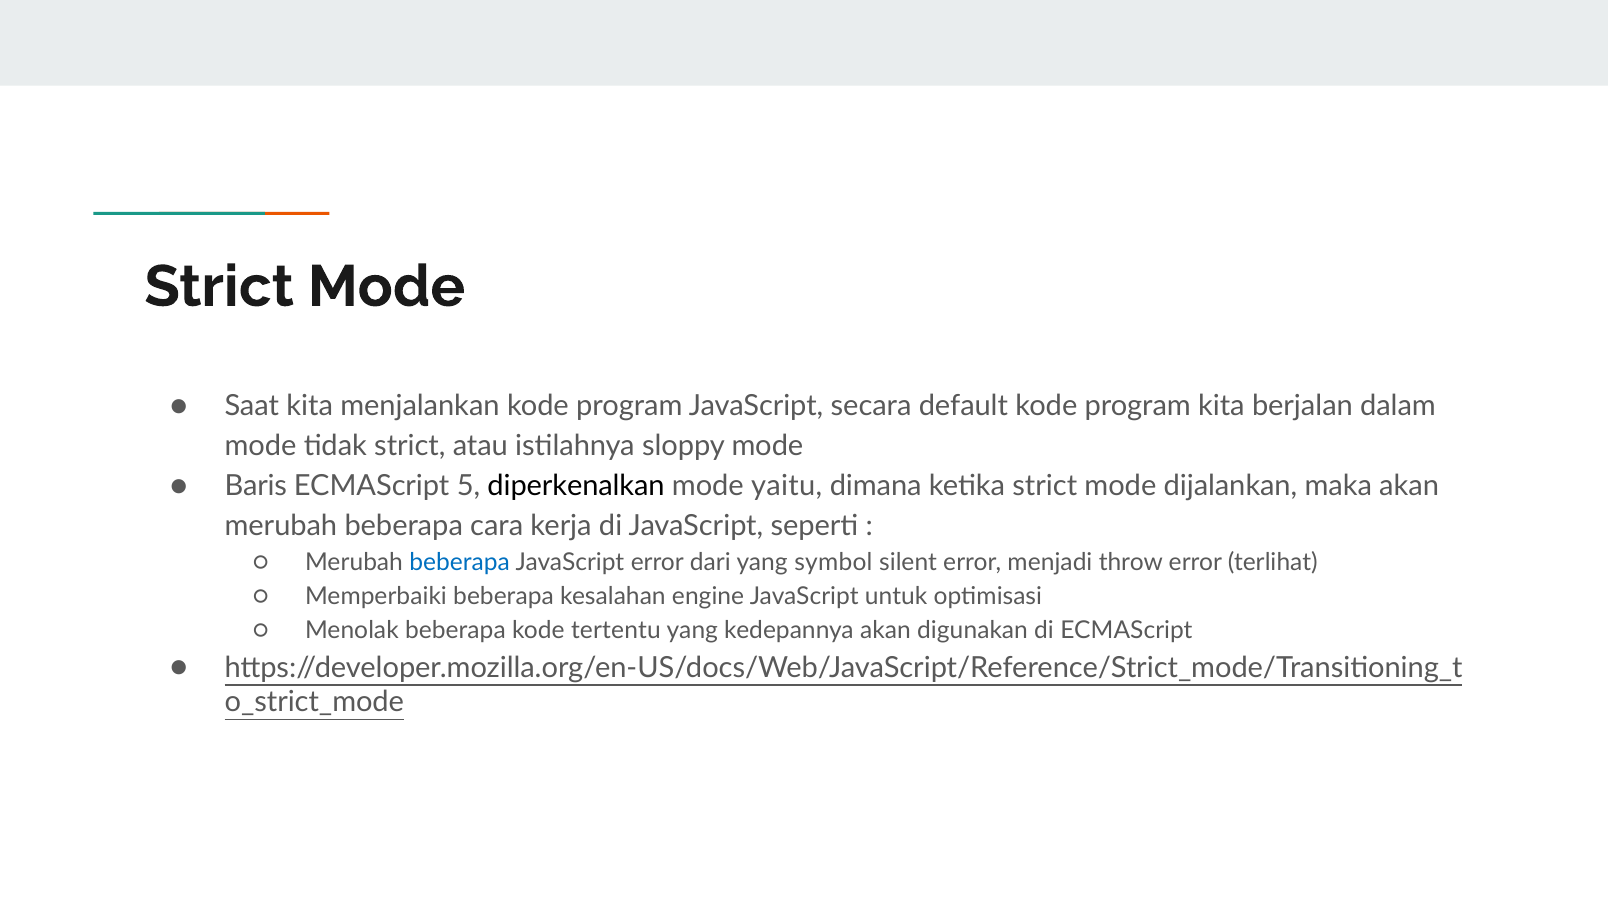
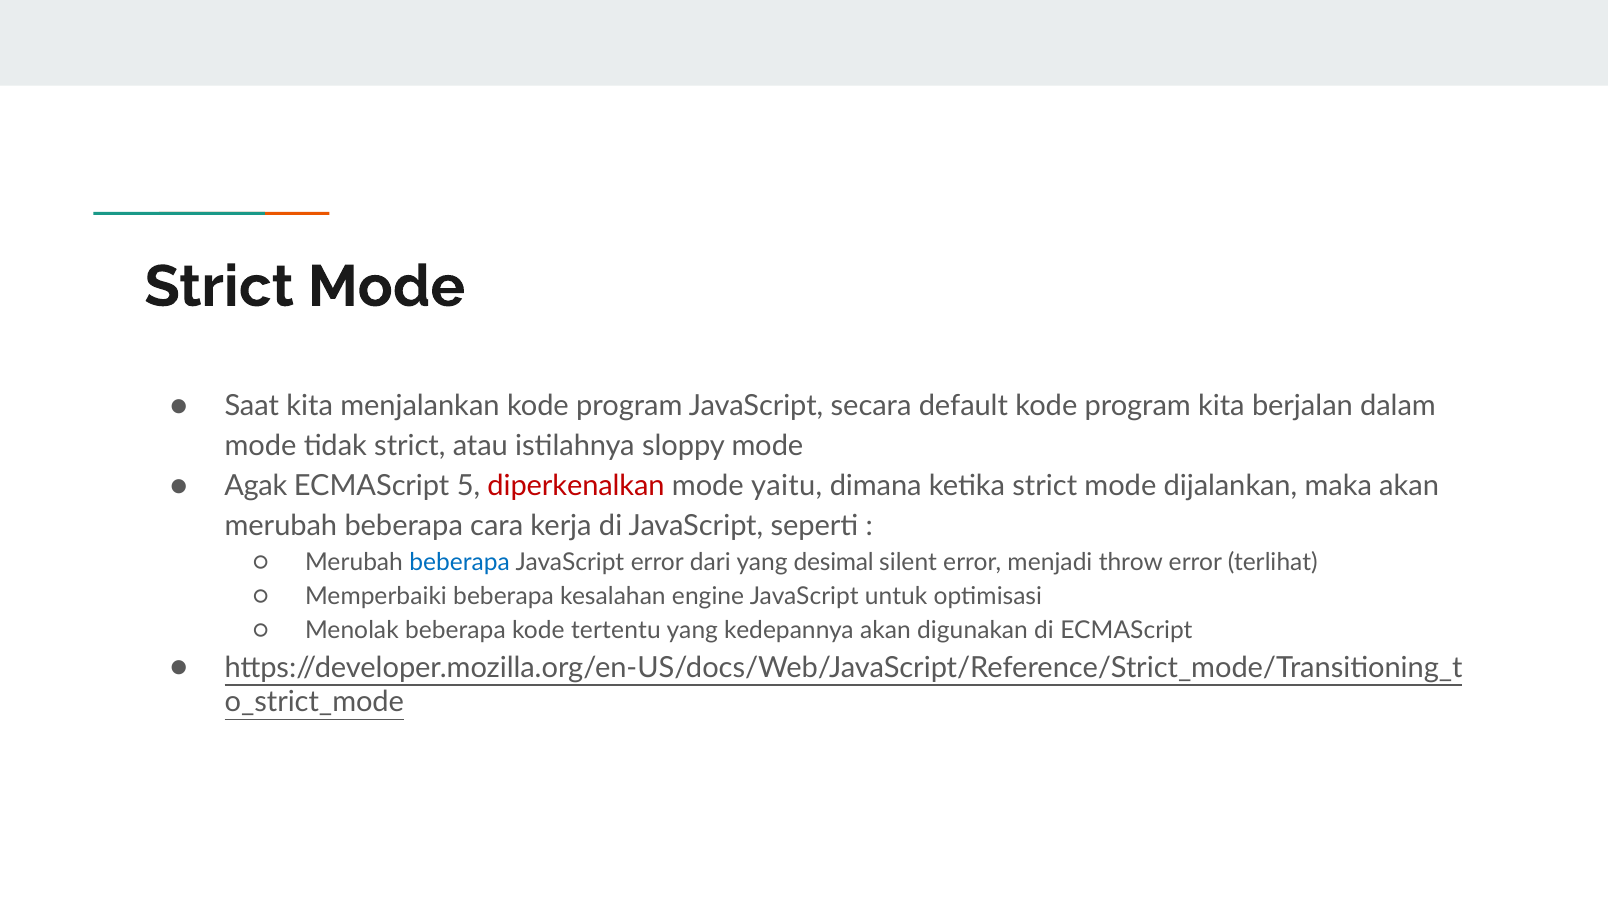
Baris: Baris -> Agak (256, 486)
diperkenalkan colour: black -> red (576, 486)
symbol: symbol -> desimal (834, 563)
